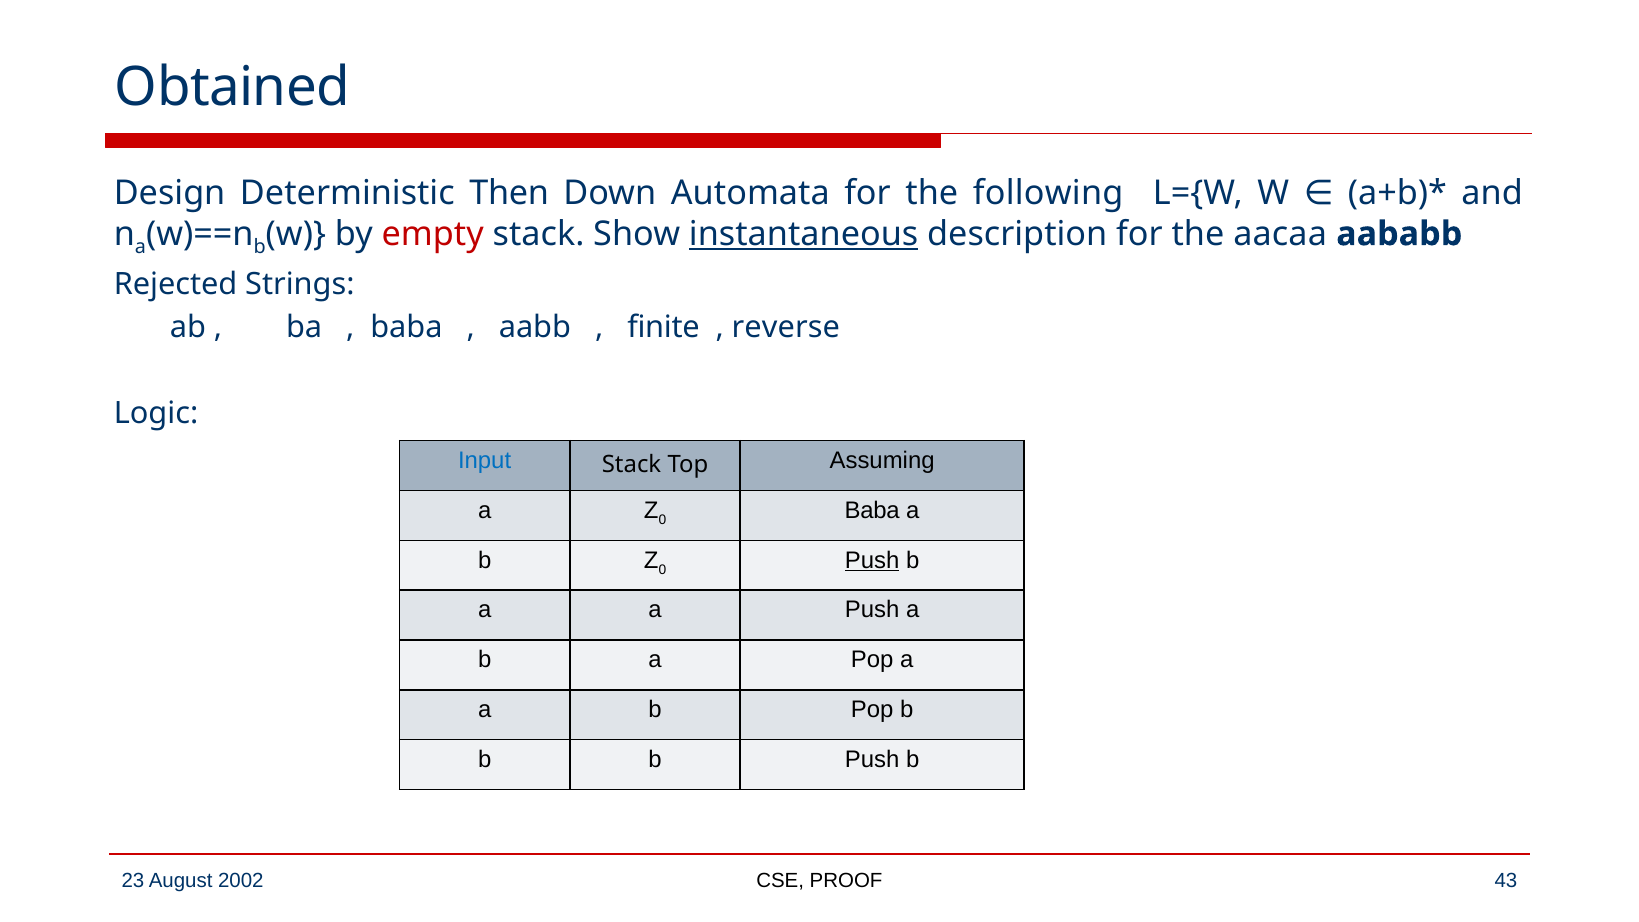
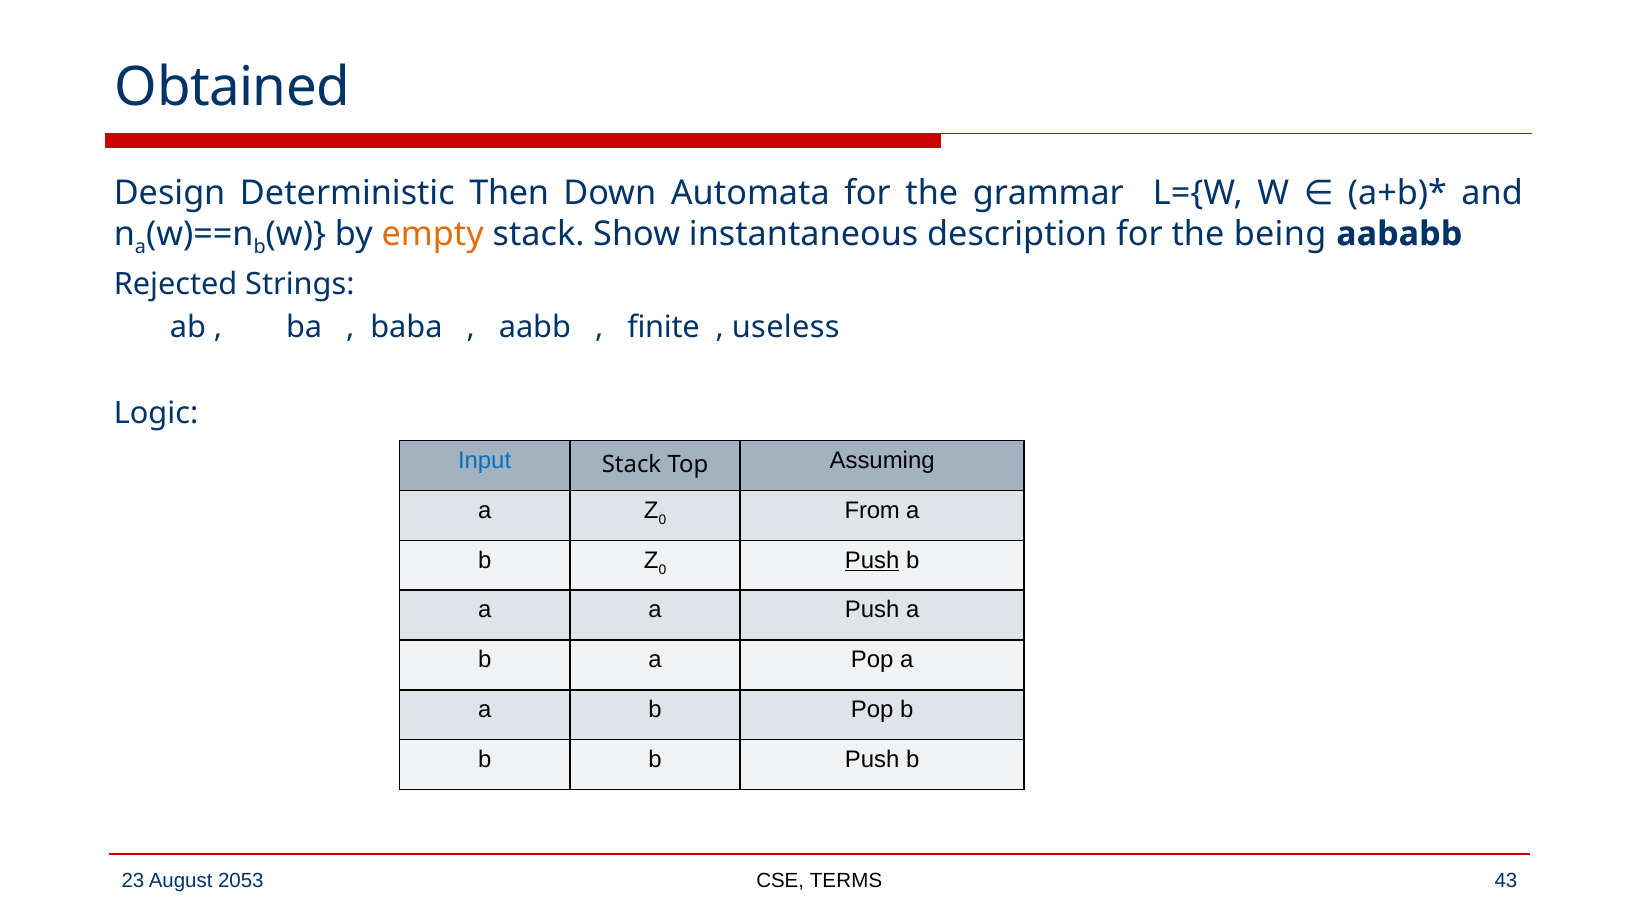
following: following -> grammar (1048, 193)
empty colour: red -> orange (433, 234)
instantaneous underline: present -> none (804, 234)
aacaa: aacaa -> being (1280, 234)
reverse: reverse -> useless (786, 327)
Baba: Baba -> From (872, 510)
2002: 2002 -> 2053 (241, 881)
PROOF: PROOF -> TERMS (846, 880)
